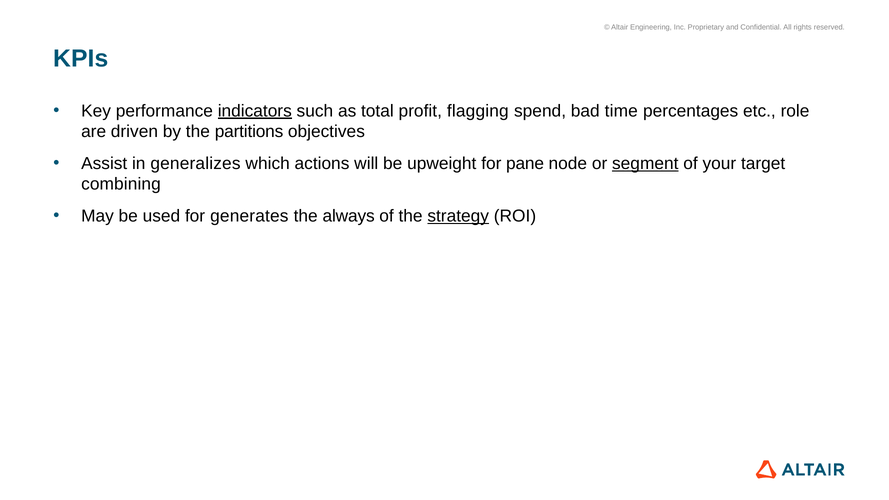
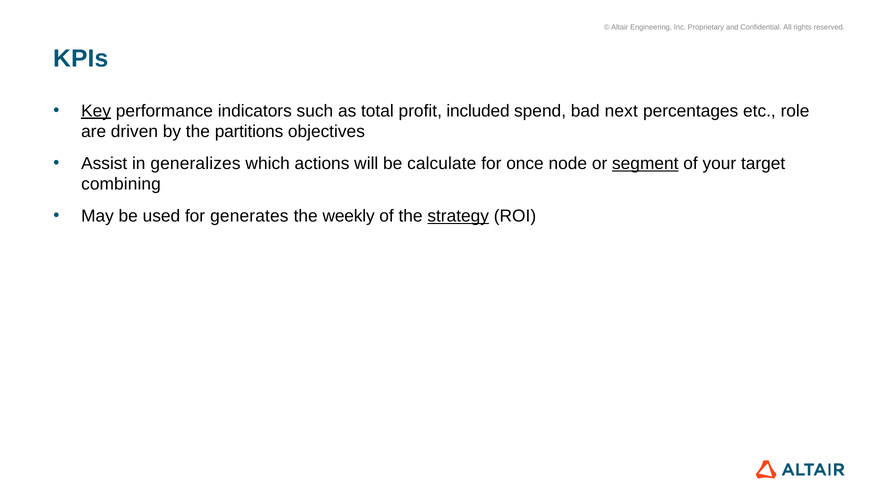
Key underline: none -> present (96, 111)
indicators underline: present -> none (255, 111)
flagging: flagging -> included (478, 111)
time: time -> next (621, 111)
upweight: upweight -> calculate (442, 163)
pane: pane -> once (525, 163)
always: always -> weekly (349, 216)
